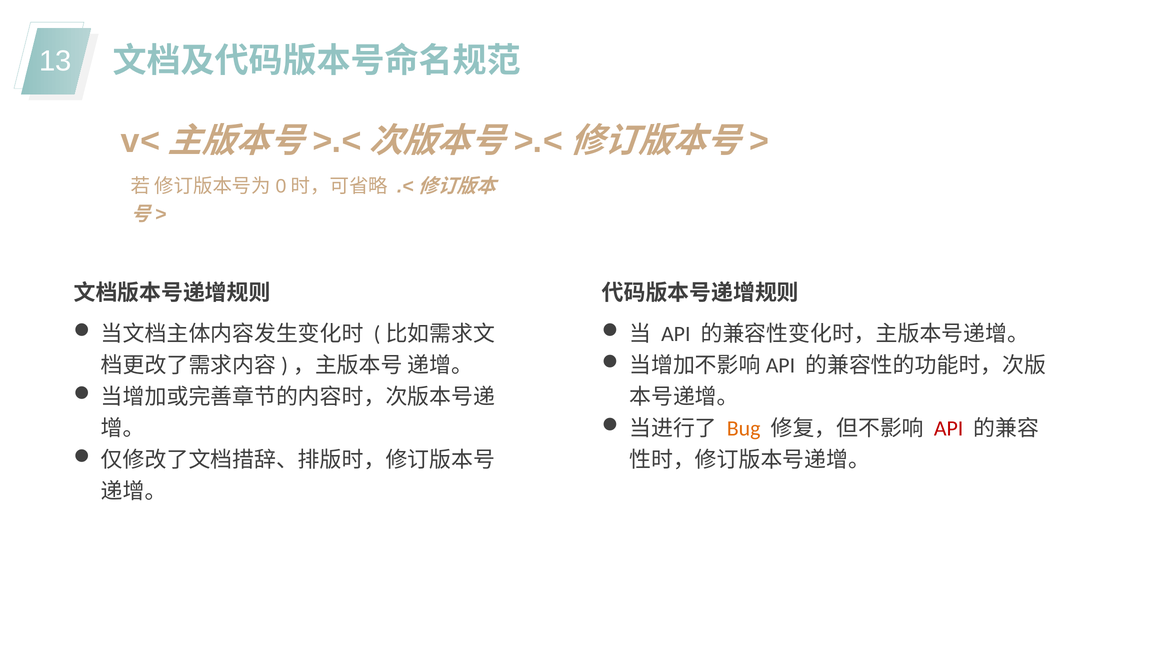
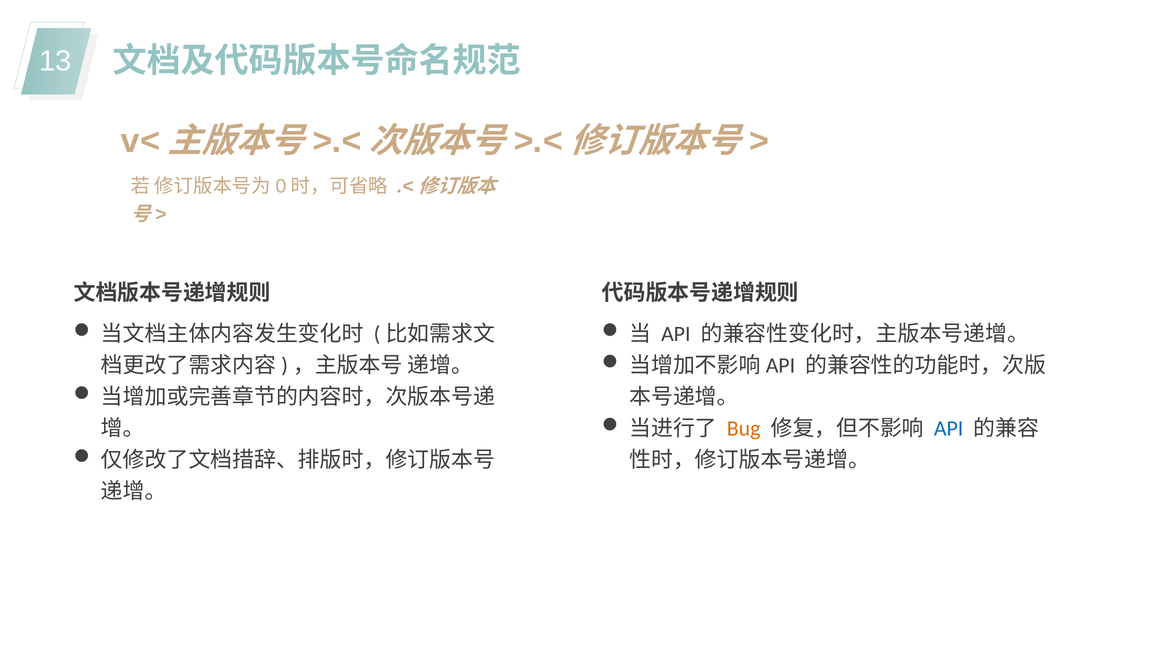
API colour: red -> blue (949, 429)
